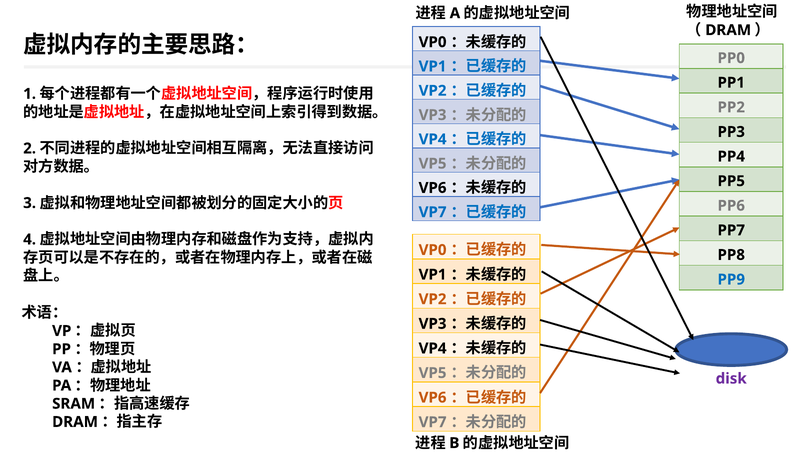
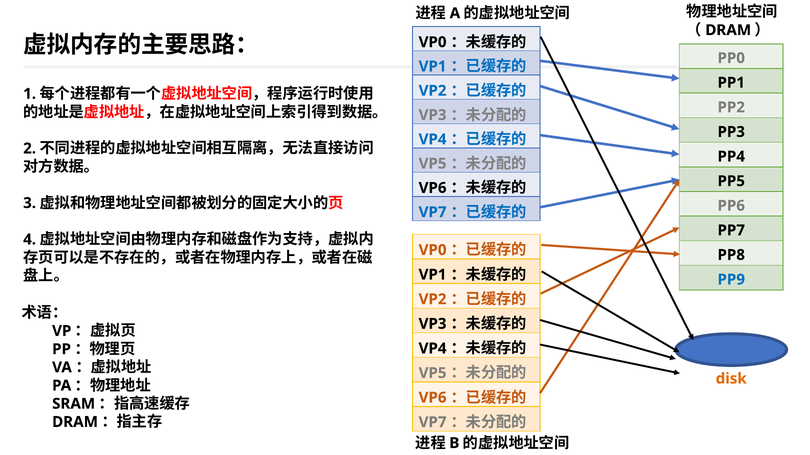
disk colour: purple -> orange (731, 379)
